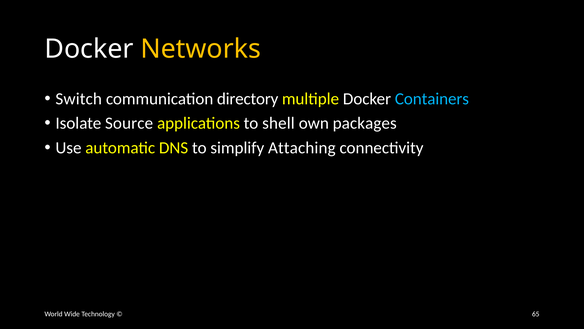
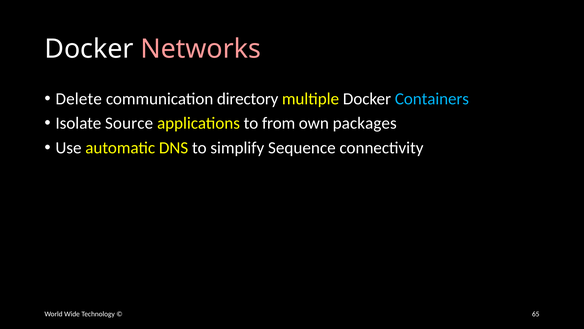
Networks colour: yellow -> pink (201, 49)
Switch: Switch -> Delete (79, 99)
shell: shell -> from (279, 123)
Attaching: Attaching -> Sequence (302, 148)
